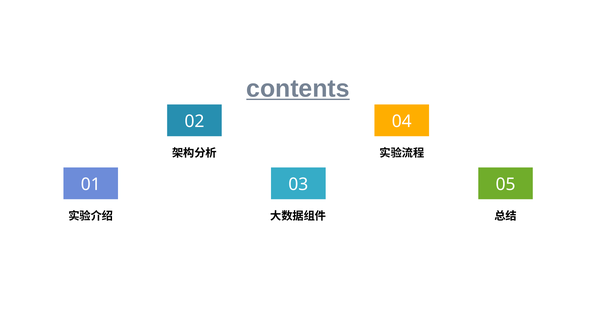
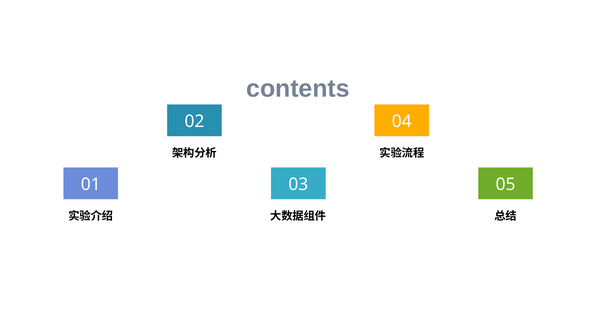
contents underline: present -> none (298, 88)
